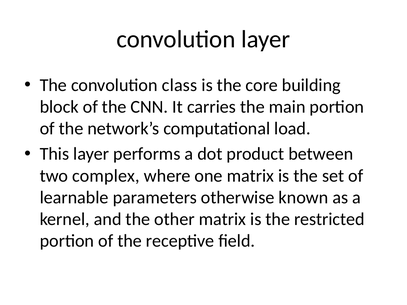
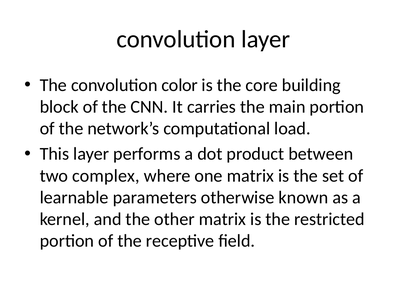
class: class -> color (180, 85)
